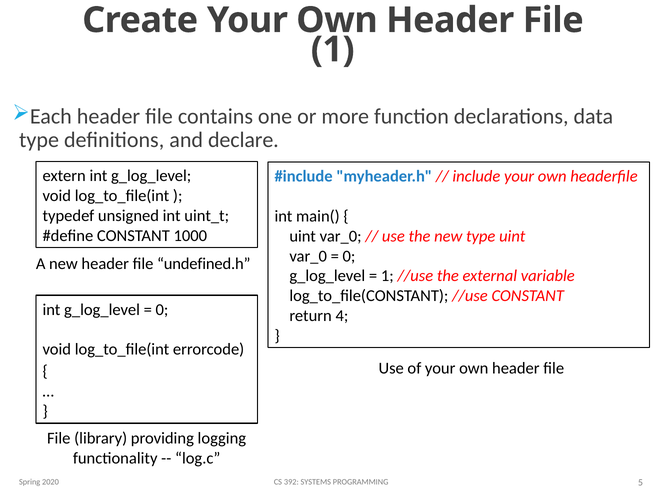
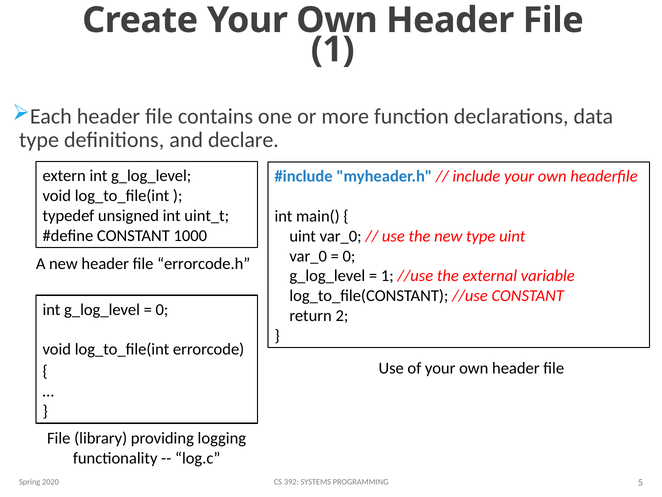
undefined.h: undefined.h -> errorcode.h (204, 263)
4: 4 -> 2 (342, 315)
